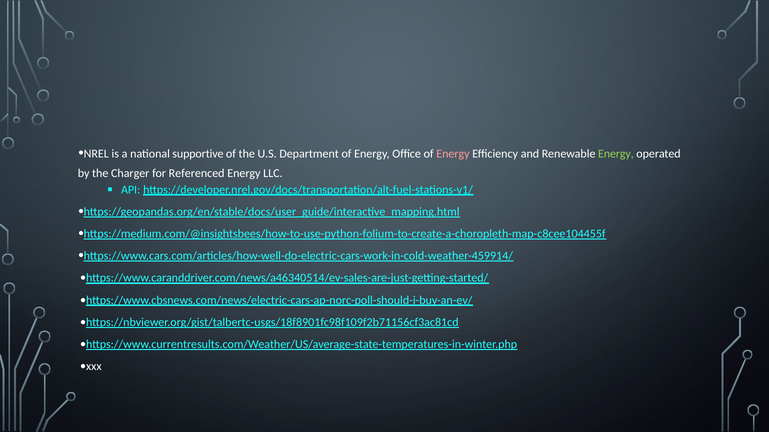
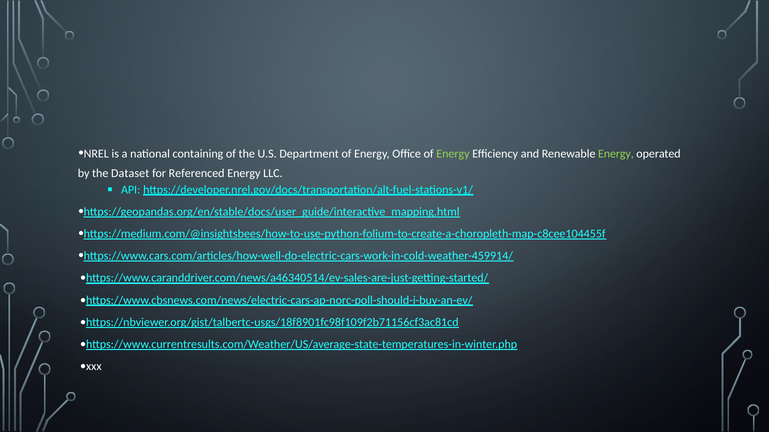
supportive: supportive -> containing (198, 154)
Energy colour: pink -> light green (453, 154)
Charger: Charger -> Dataset (130, 174)
